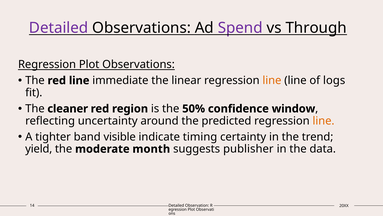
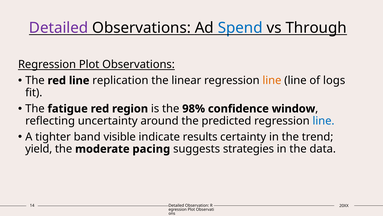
Spend colour: purple -> blue (240, 28)
immediate: immediate -> replication (120, 80)
cleaner: cleaner -> fatigue (68, 108)
50%: 50% -> 98% (194, 108)
line colour: orange -> blue (324, 121)
timing: timing -> results (200, 137)
month: month -> pacing (151, 149)
publisher: publisher -> strategies (248, 149)
